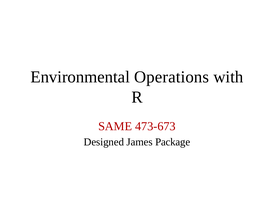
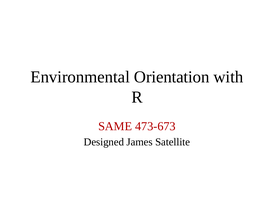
Operations: Operations -> Orientation (172, 77)
Package: Package -> Satellite (173, 142)
